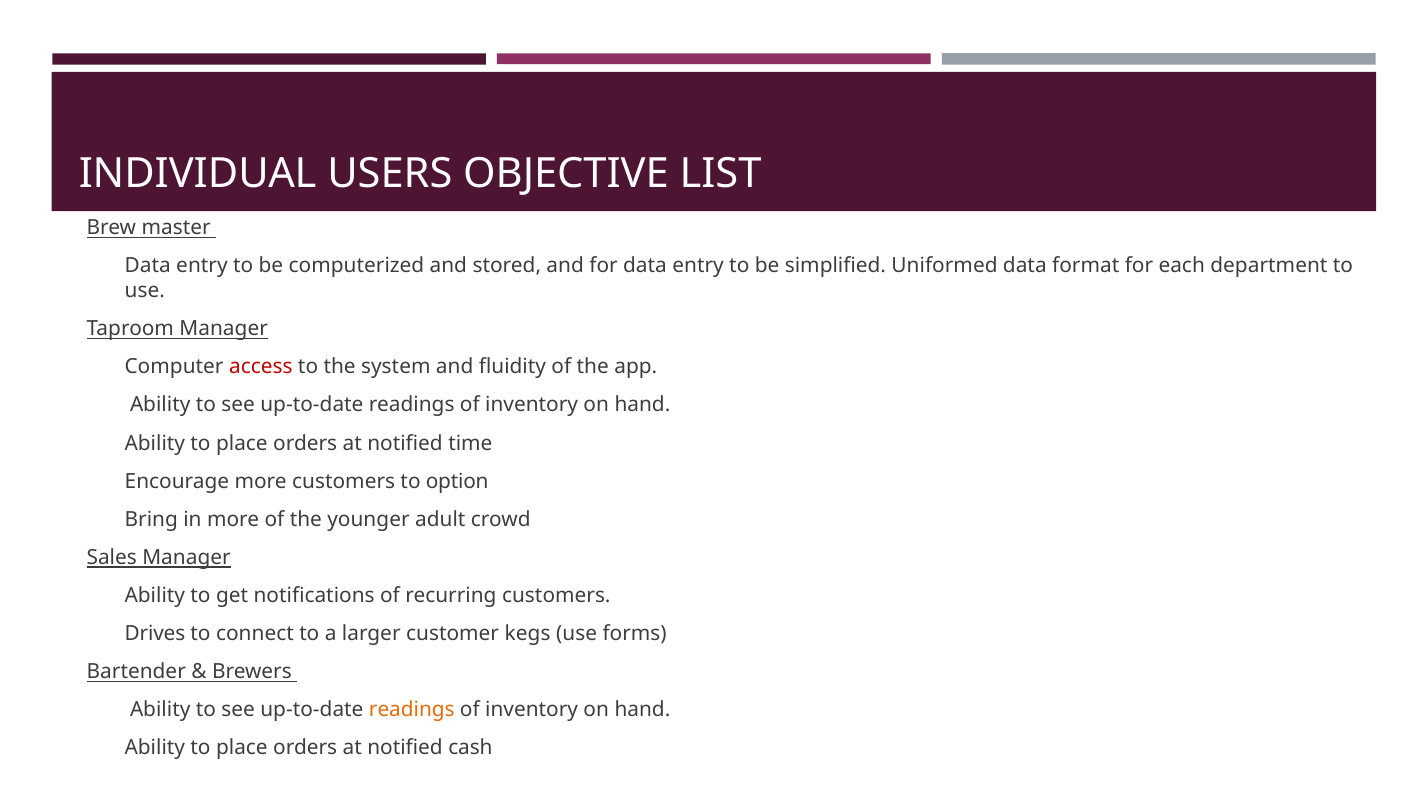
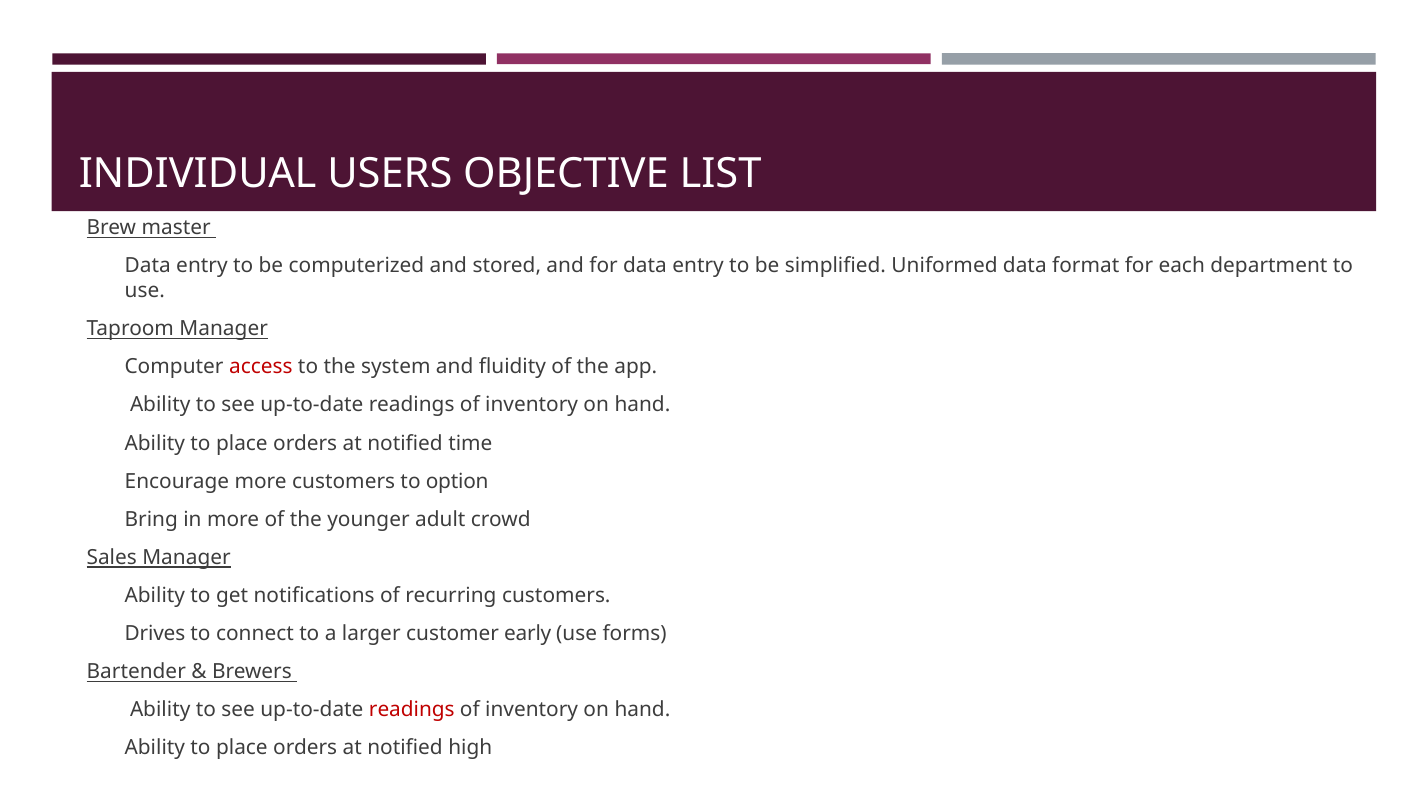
kegs: kegs -> early (528, 634)
readings colour: orange -> red (412, 710)
cash: cash -> high (470, 748)
